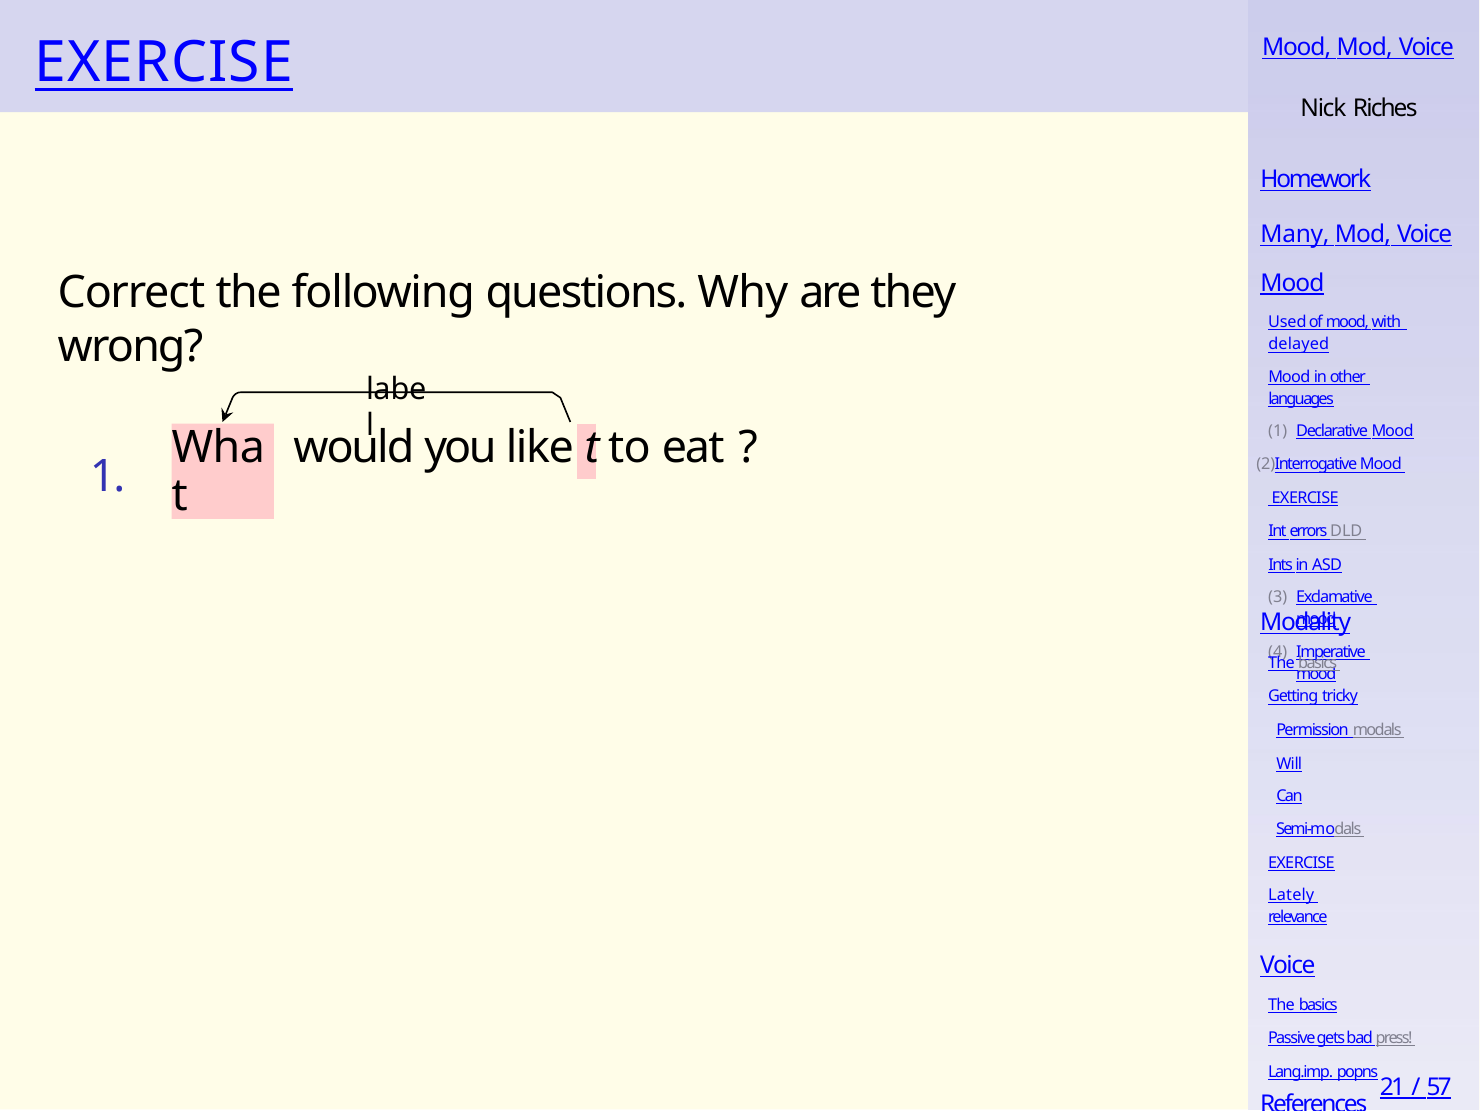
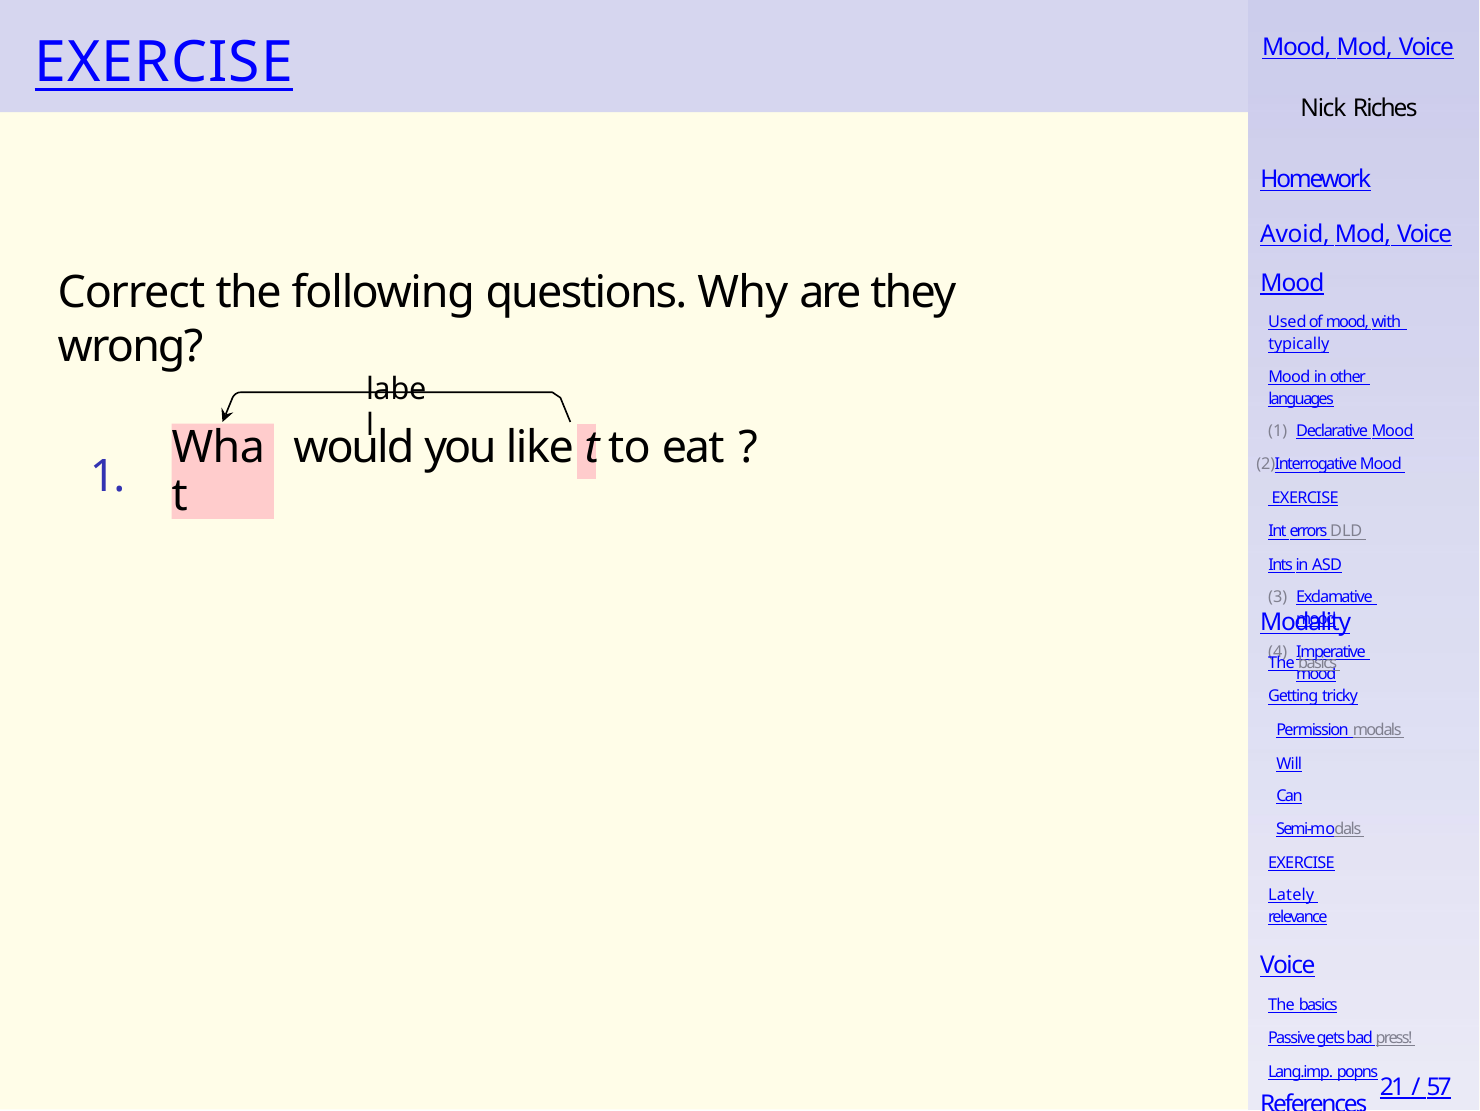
Many: Many -> Avoid (1295, 234)
delayed: delayed -> typically (1299, 344)
